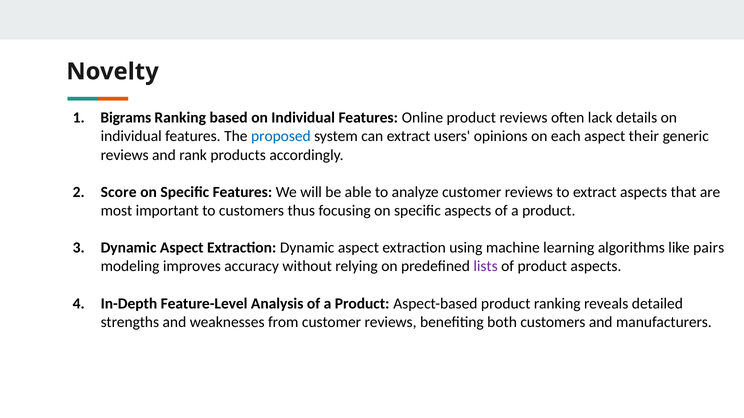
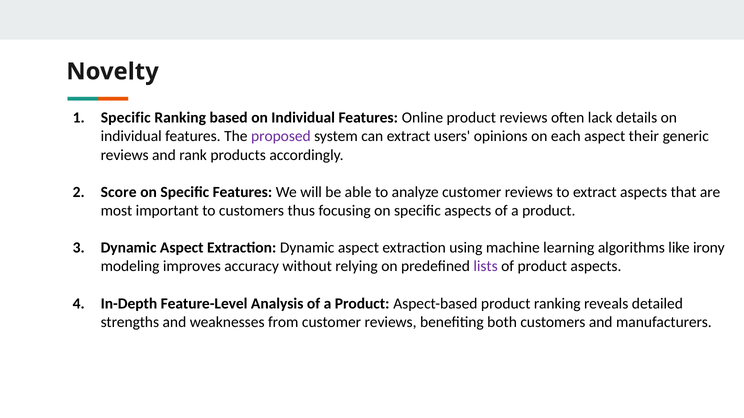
Bigrams: Bigrams -> Specific (126, 118)
proposed colour: blue -> purple (281, 137)
pairs: pairs -> irony (709, 248)
